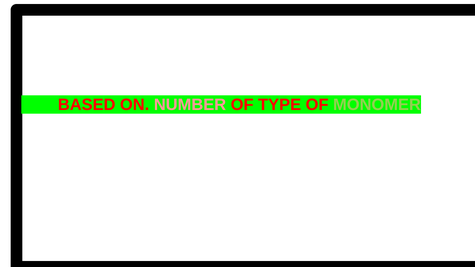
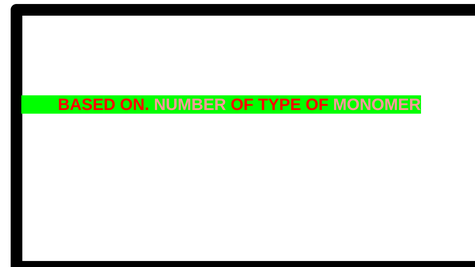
MONOMER colour: light green -> pink (377, 105)
